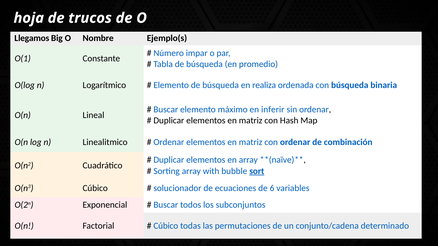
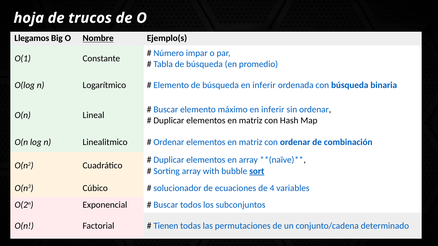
Nombre underline: none -> present (98, 38)
búsqueda en realiza: realiza -> inferir (264, 85)
6: 6 -> 4 (272, 188)
Cúbico: Cúbico -> Tienen (166, 226)
